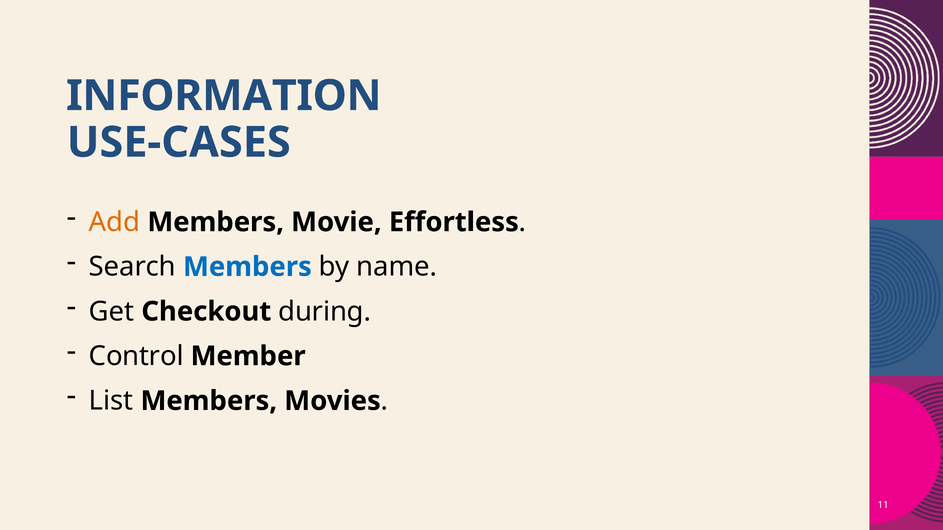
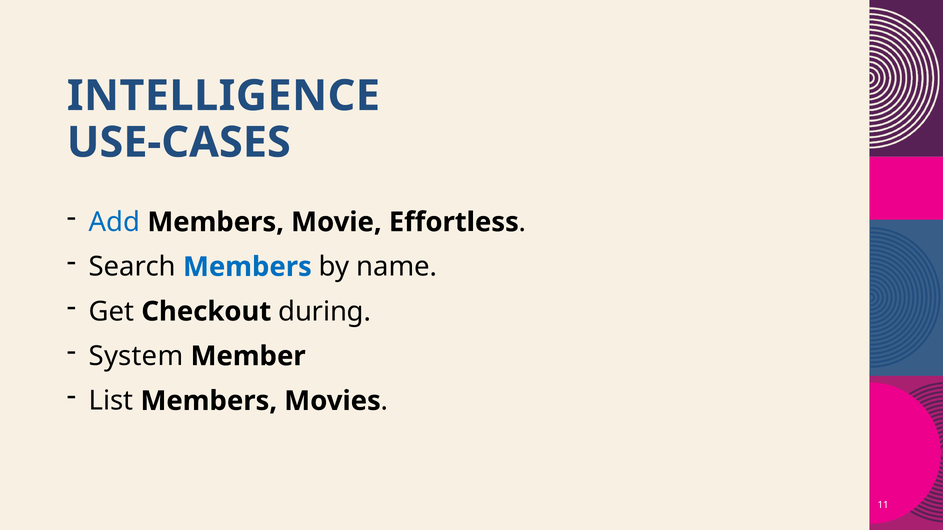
INFORMATION: INFORMATION -> INTELLIGENCE (223, 96)
Add colour: orange -> blue (115, 222)
Control: Control -> System (136, 356)
